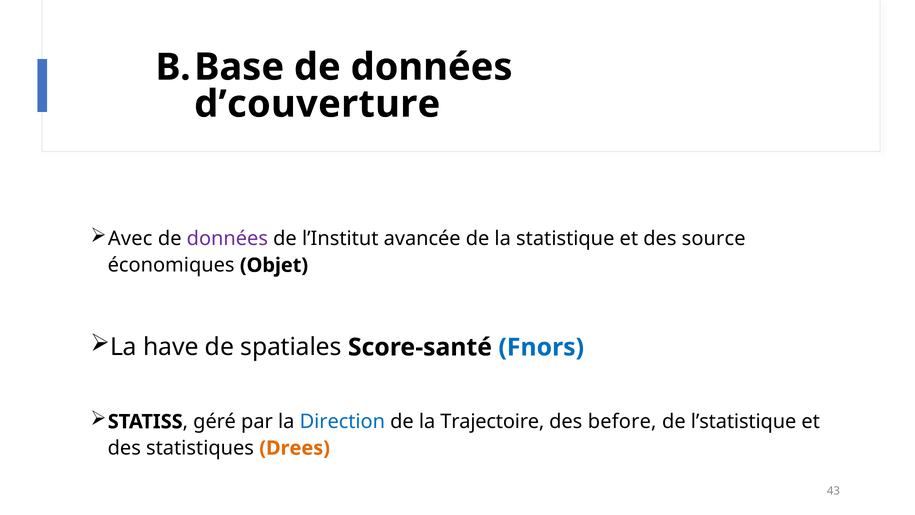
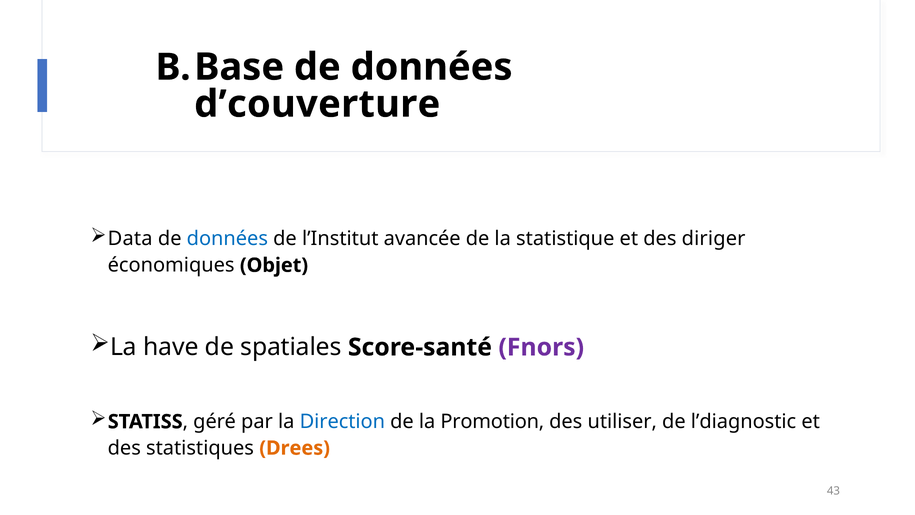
Avec: Avec -> Data (130, 239)
données colour: purple -> blue (227, 239)
source: source -> diriger (714, 239)
Fnors colour: blue -> purple (541, 347)
Trajectoire: Trajectoire -> Promotion (492, 421)
before: before -> utiliser (622, 421)
l’statistique: l’statistique -> l’diagnostic (744, 421)
